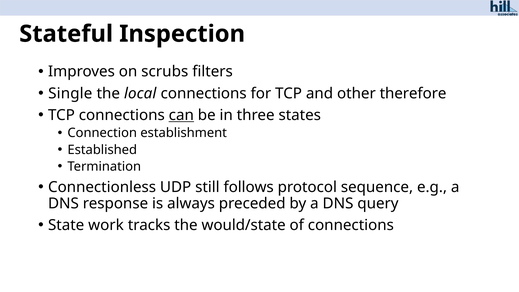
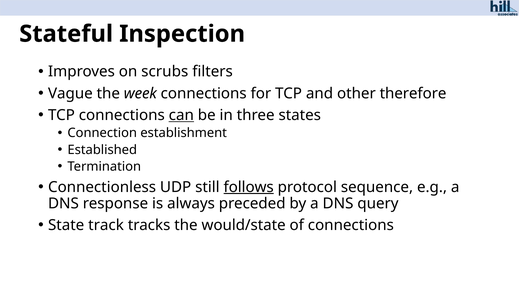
Single: Single -> Vague (70, 93)
local: local -> week (140, 93)
follows underline: none -> present (249, 187)
work: work -> track (106, 225)
